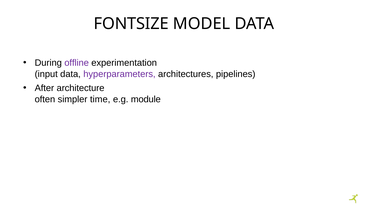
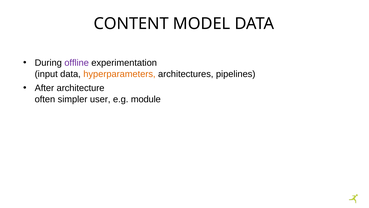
FONTSIZE: FONTSIZE -> CONTENT (131, 24)
hyperparameters colour: purple -> orange (119, 74)
time: time -> user (100, 99)
